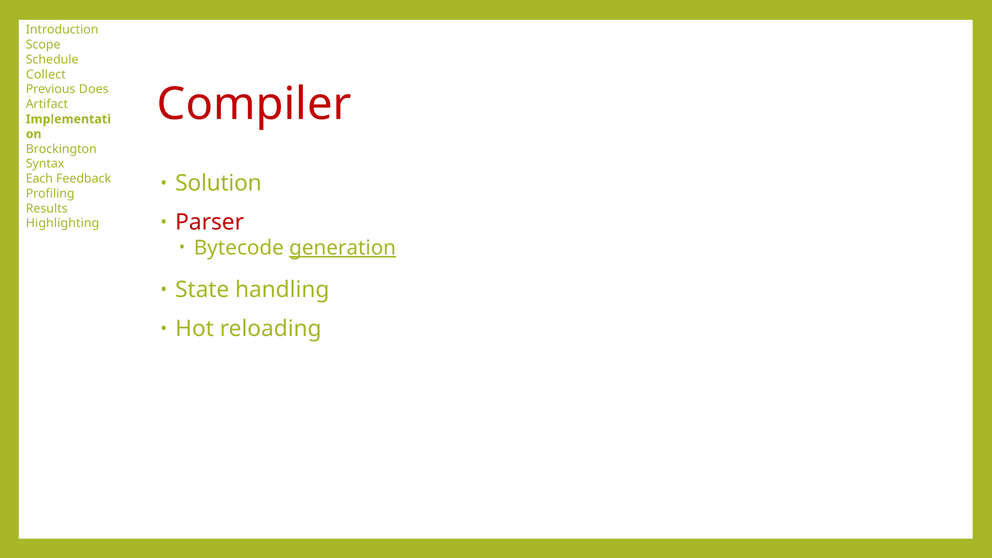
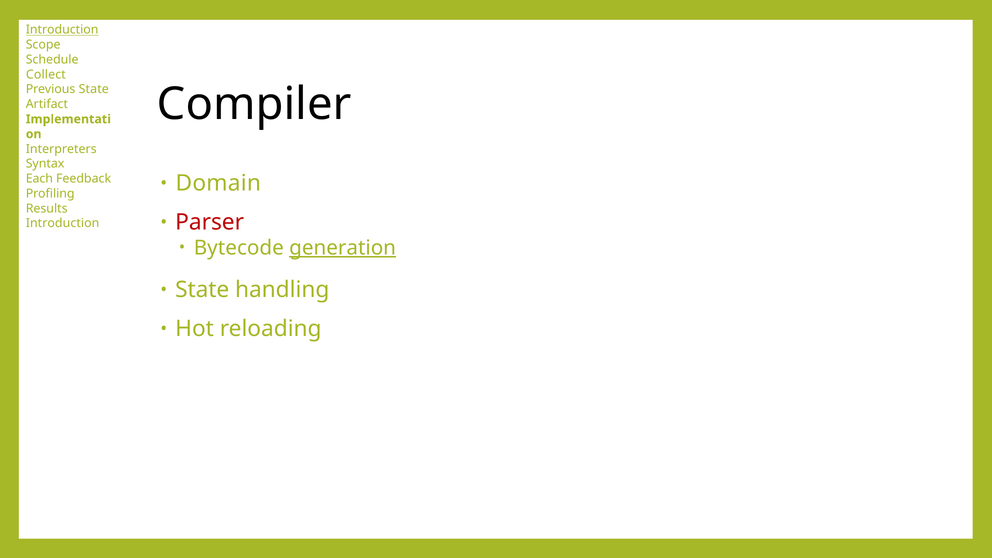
Introduction underline: none -> present (62, 30)
Previous Does: Does -> State (94, 89)
Compiler colour: red -> black (254, 104)
Brockington: Brockington -> Interpreters (61, 149)
Solution: Solution -> Domain (218, 183)
Highlighting: Highlighting -> Introduction (63, 223)
